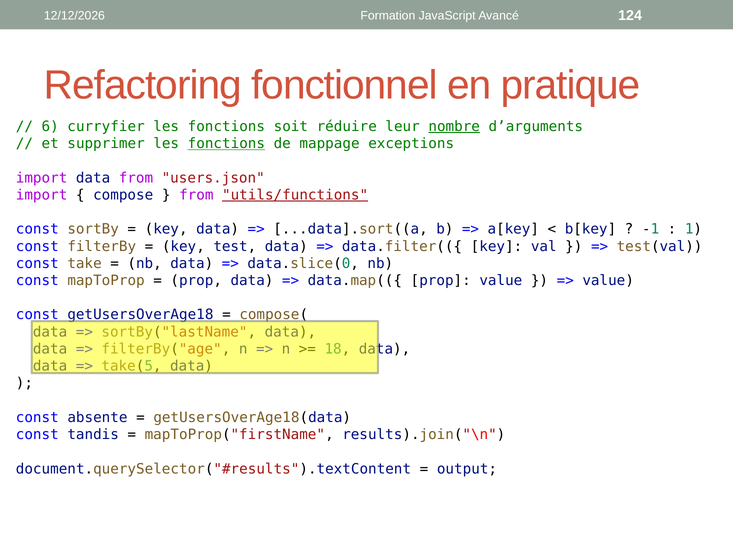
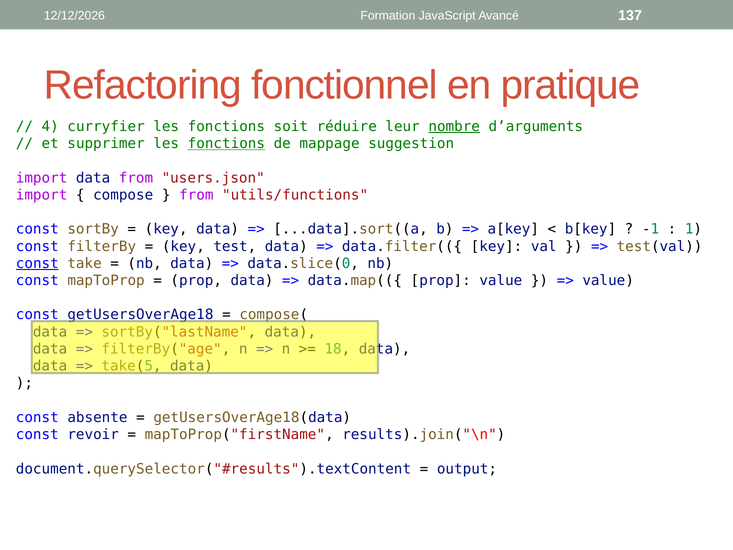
124: 124 -> 137 (630, 16)
6: 6 -> 4 (50, 126)
exceptions: exceptions -> suggestion (411, 144)
utils/functions underline: present -> none (295, 195)
const underline: none -> present (37, 263)
tandis: tandis -> revoir (93, 434)
